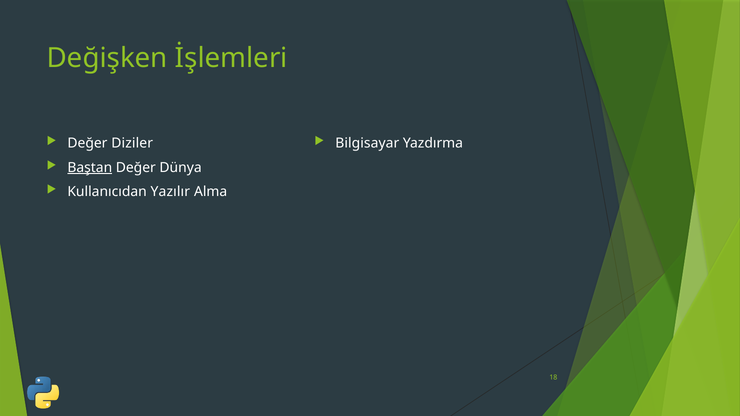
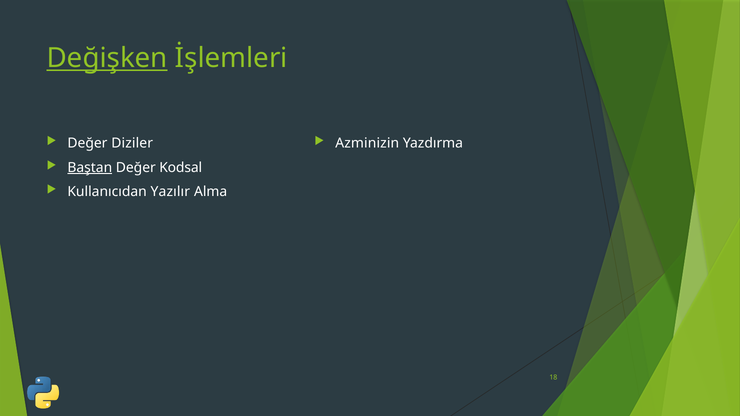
Değişken underline: none -> present (107, 58)
Bilgisayar: Bilgisayar -> Azminizin (367, 143)
Dünya: Dünya -> Kodsal (181, 168)
